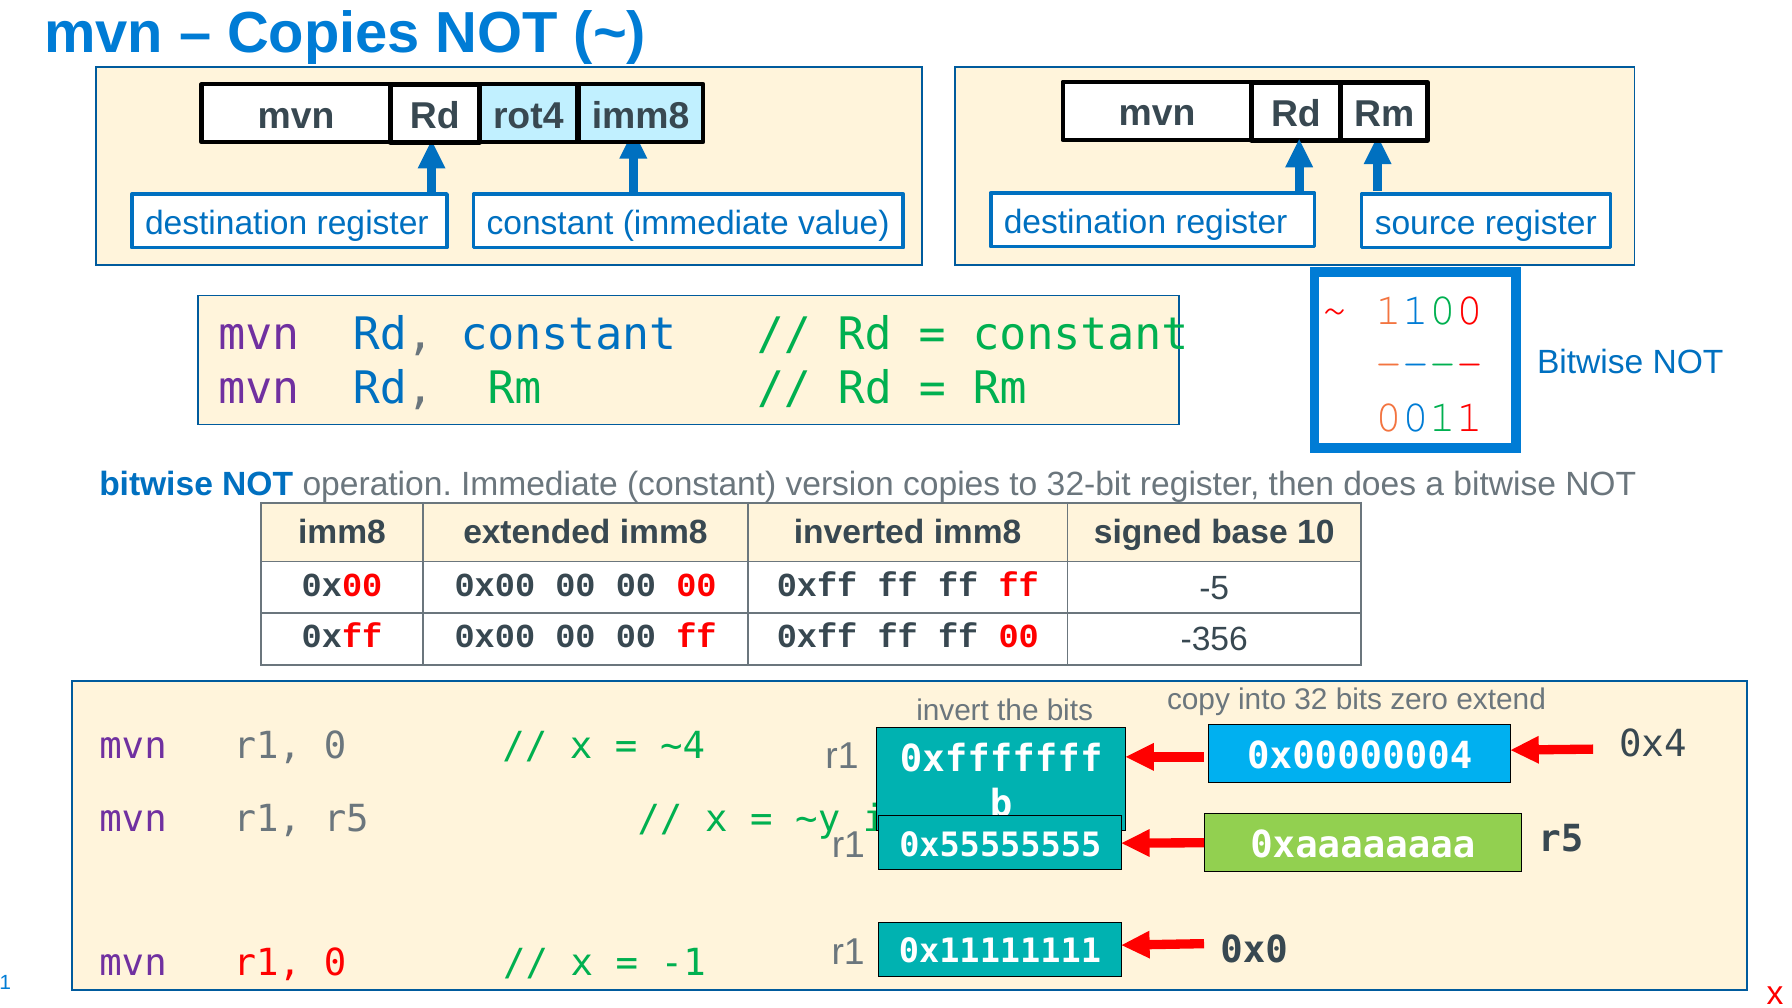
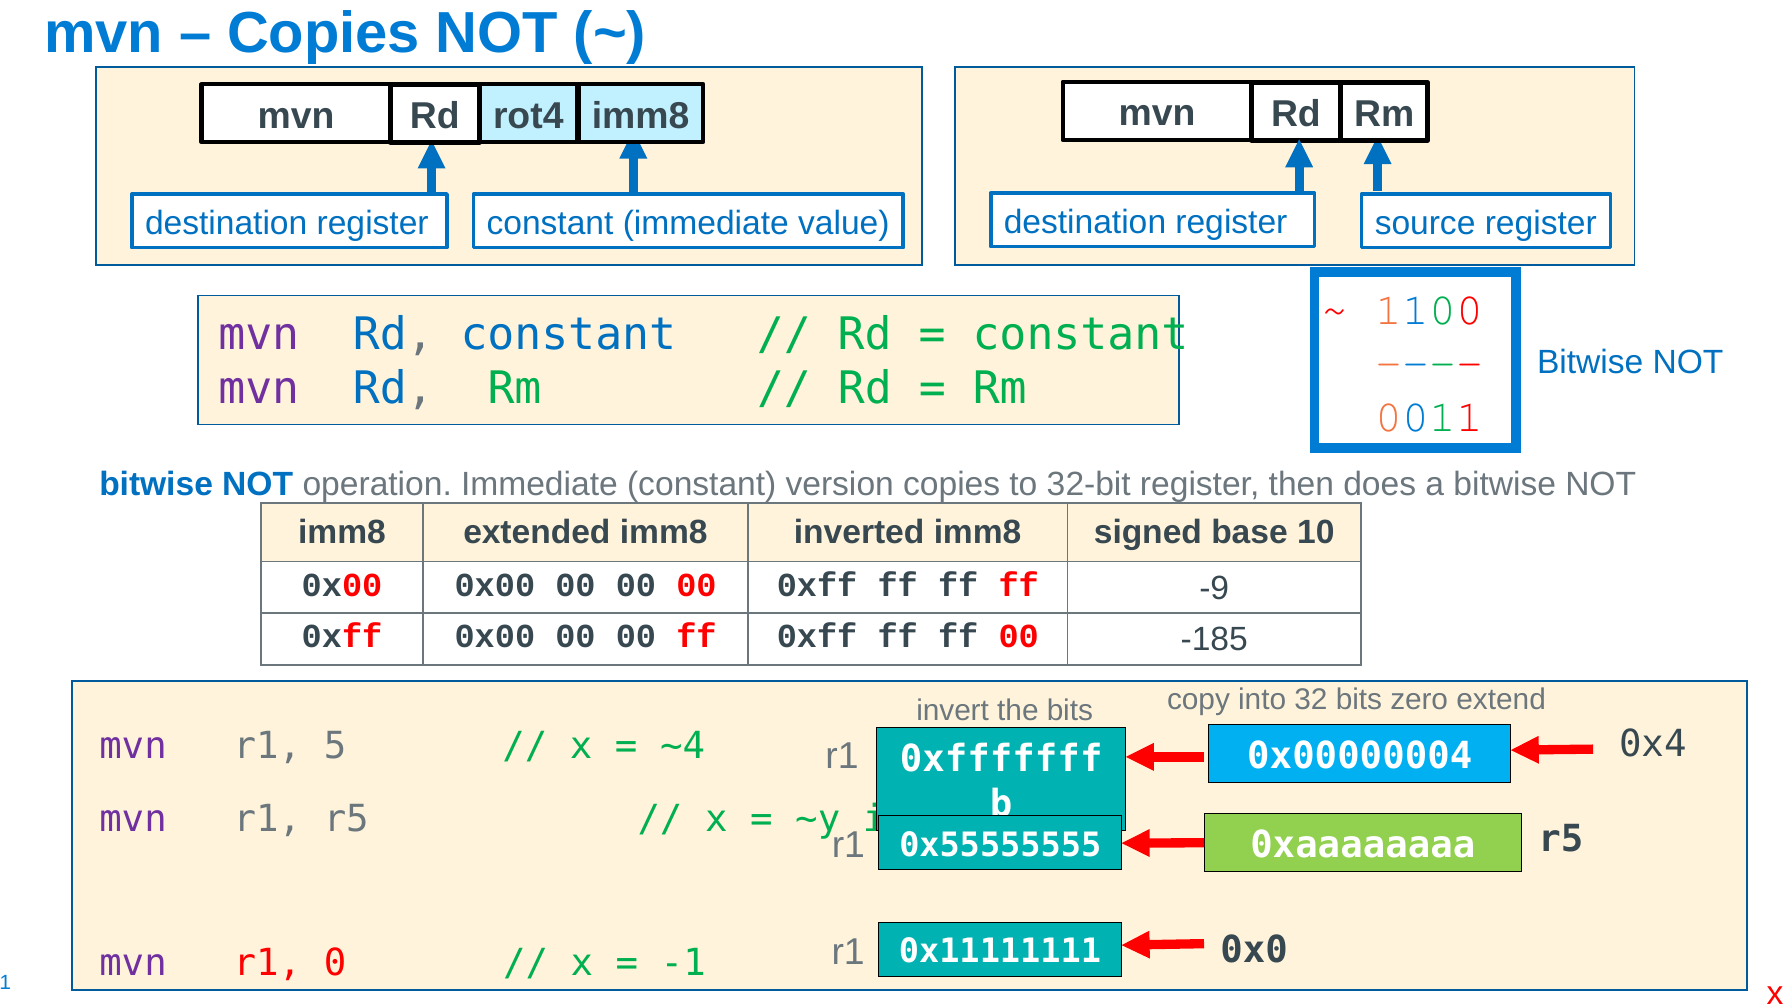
-5: -5 -> -9 (1214, 588)
-356: -356 -> -185 (1214, 640)
0: 0 -> 5 (335, 746)
